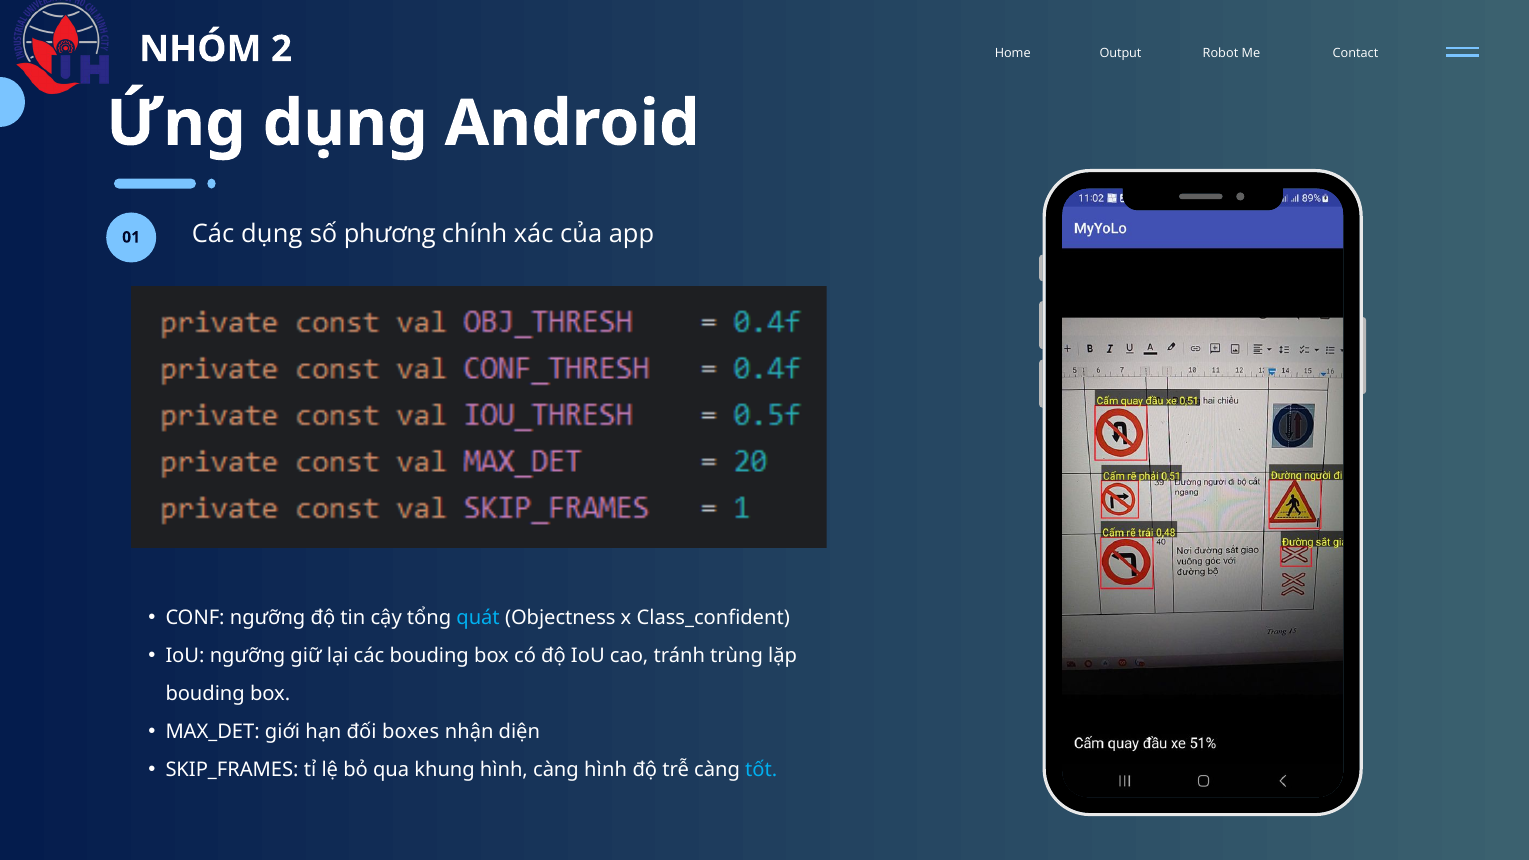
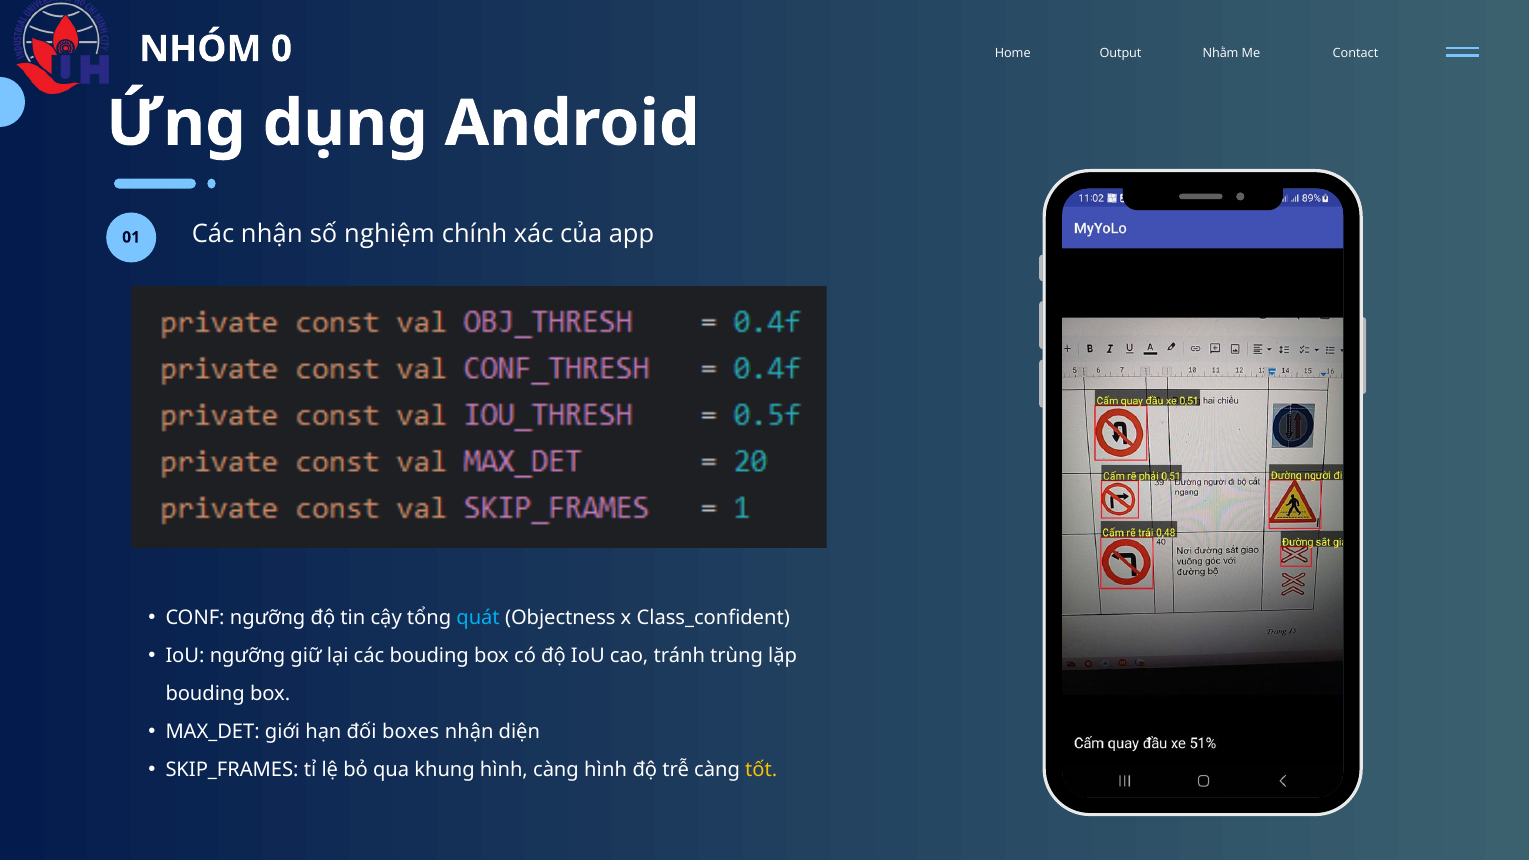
2: 2 -> 0 (282, 49)
Robot: Robot -> Nhằm (1221, 54)
Các dụng: dụng -> nhận (272, 234)
phương: phương -> nghiệm (389, 234)
tốt colour: light blue -> yellow (761, 770)
